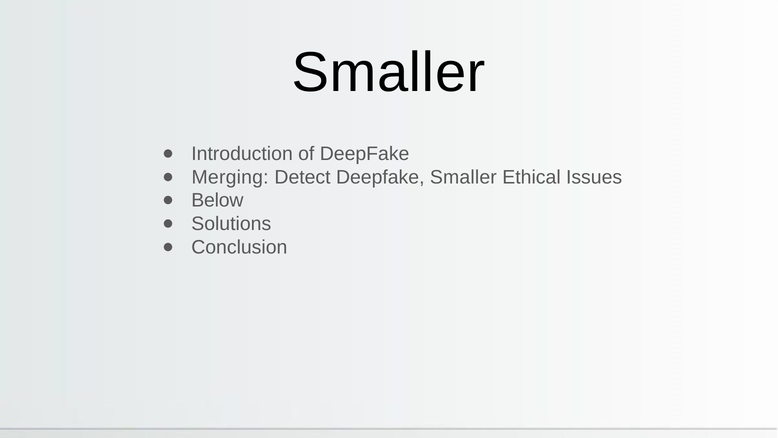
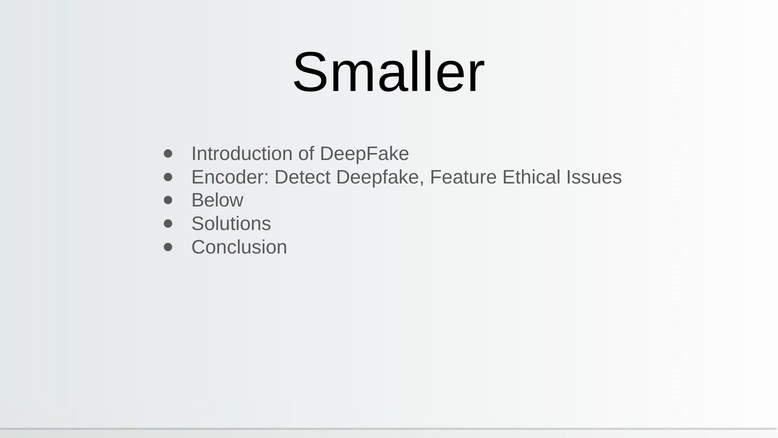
Merging: Merging -> Encoder (230, 177)
Deepfake Smaller: Smaller -> Feature (463, 177)
